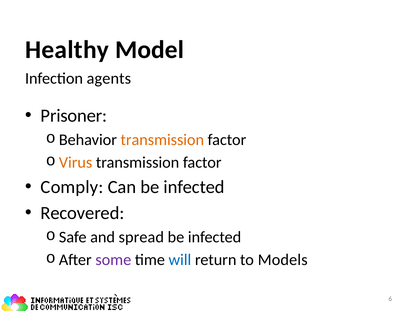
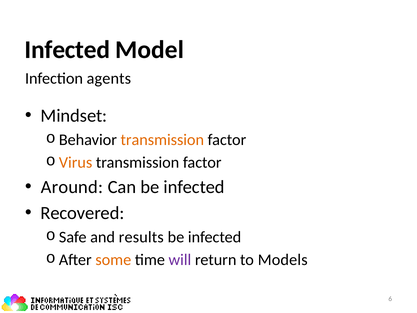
Healthy: Healthy -> Infected (67, 50)
Prisoner: Prisoner -> Mindset (74, 116)
Comply: Comply -> Around (72, 187)
spread: spread -> results (141, 237)
some colour: purple -> orange (113, 260)
will colour: blue -> purple (180, 260)
